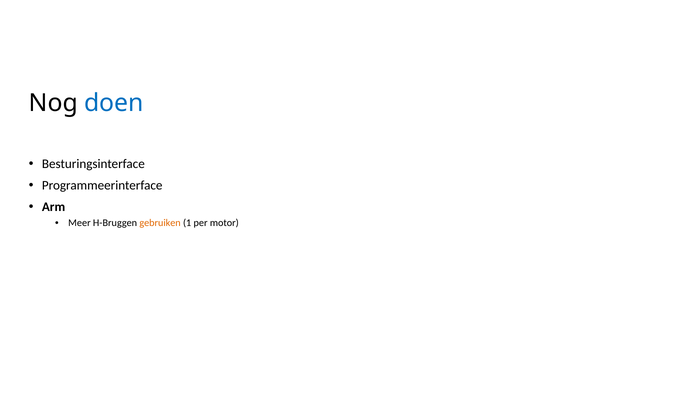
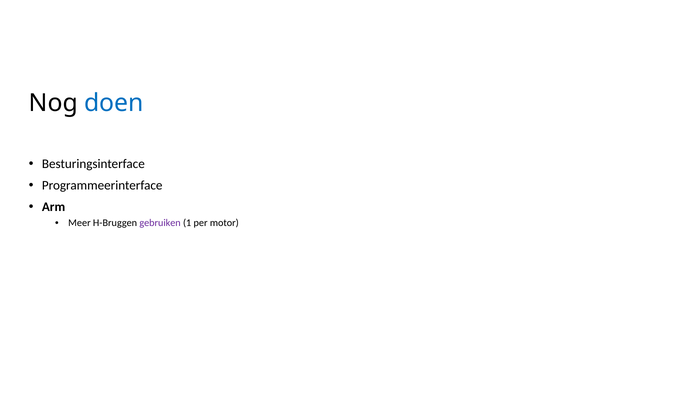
gebruiken colour: orange -> purple (160, 223)
